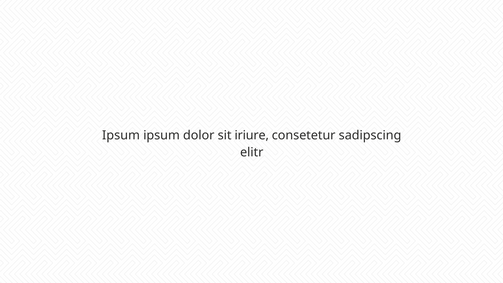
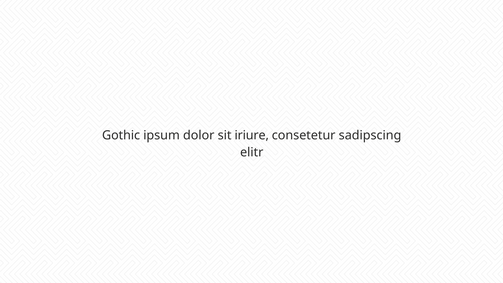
Ipsum: Ipsum -> Gothic (121, 135)
